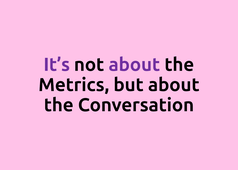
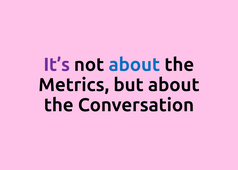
about colour: purple -> blue (134, 65)
